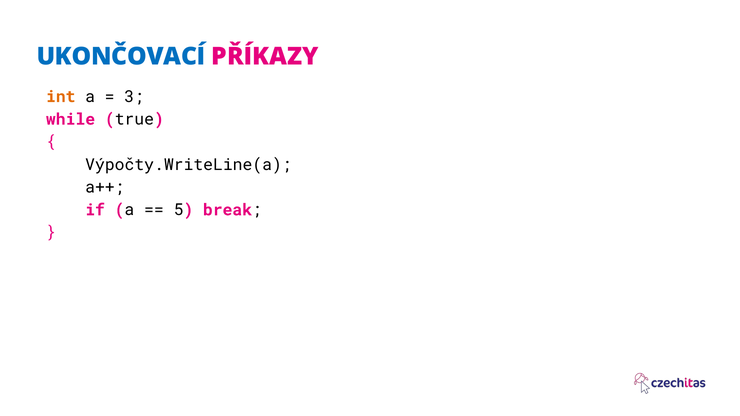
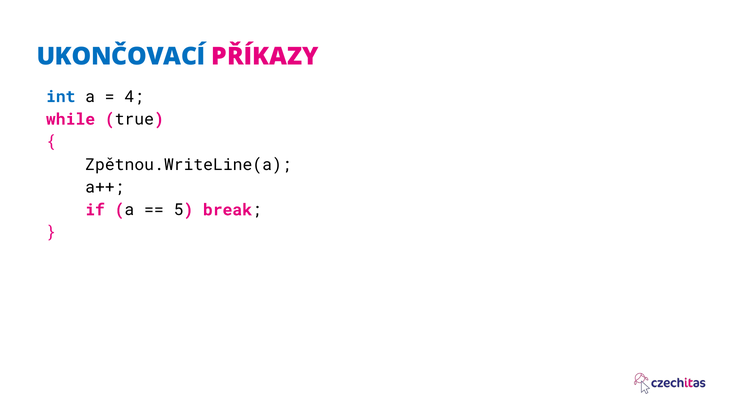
int colour: orange -> blue (61, 97)
3: 3 -> 4 (134, 97)
Výpočty.WriteLine(a: Výpočty.WriteLine(a -> Zpětnou.WriteLine(a (188, 165)
